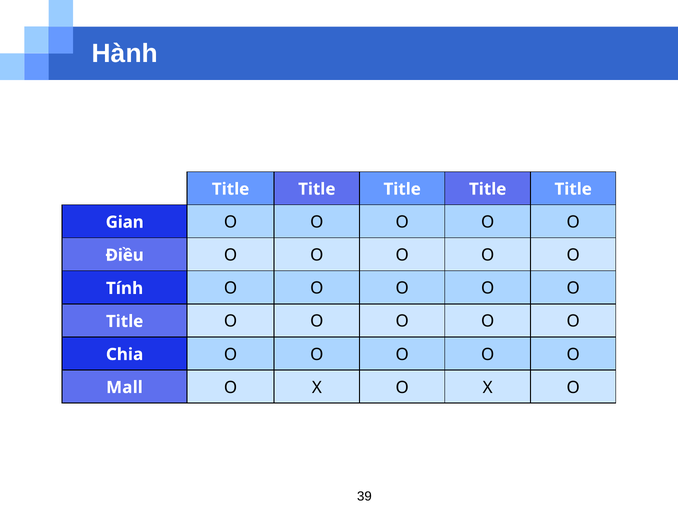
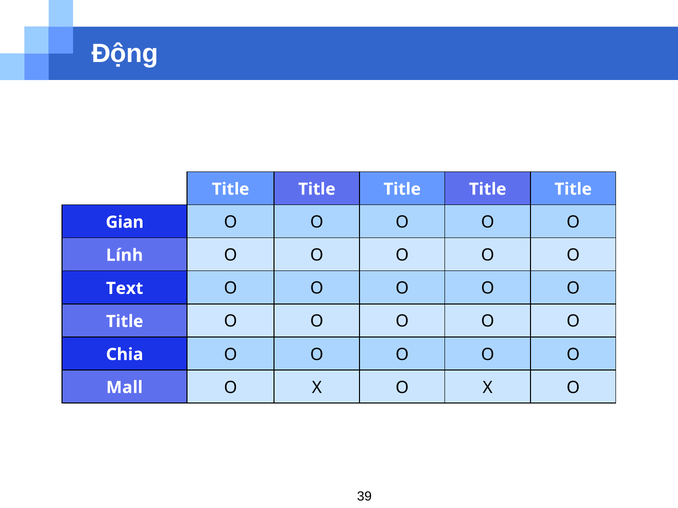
Hành: Hành -> Động (125, 54)
Điều: Điều -> Lính (125, 255)
Tính: Tính -> Text (125, 289)
